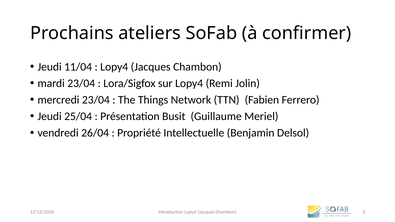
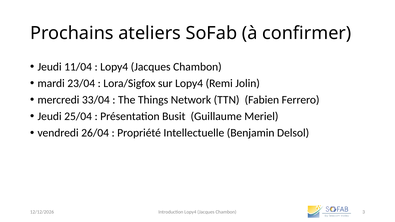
mercredi 23/04: 23/04 -> 33/04 (96, 100)
